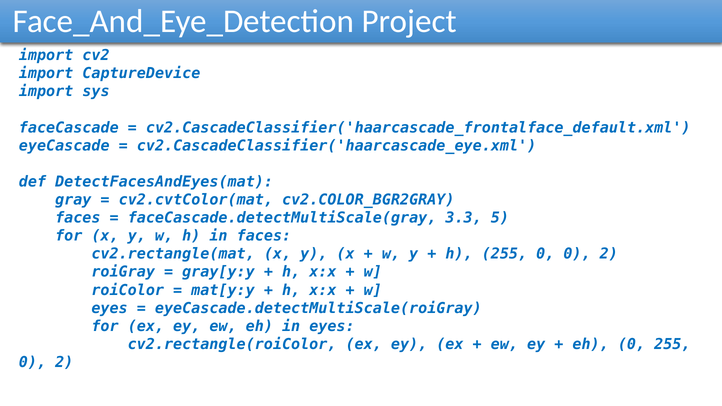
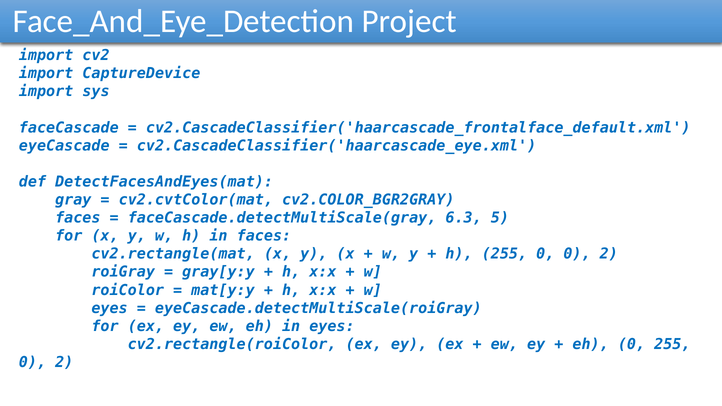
3.3: 3.3 -> 6.3 (464, 218)
